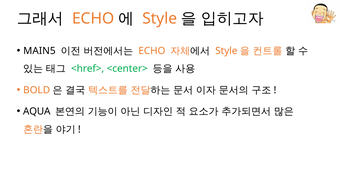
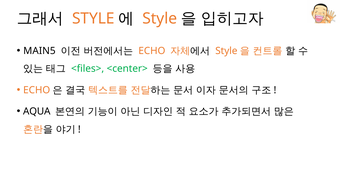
ECHO: ECHO -> STYLE (93, 18)
<href>: <href> -> <files> (88, 69)
BOLD: BOLD -> ECHO (37, 90)
